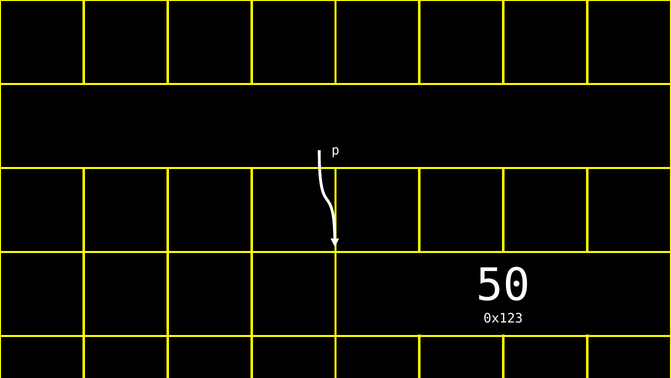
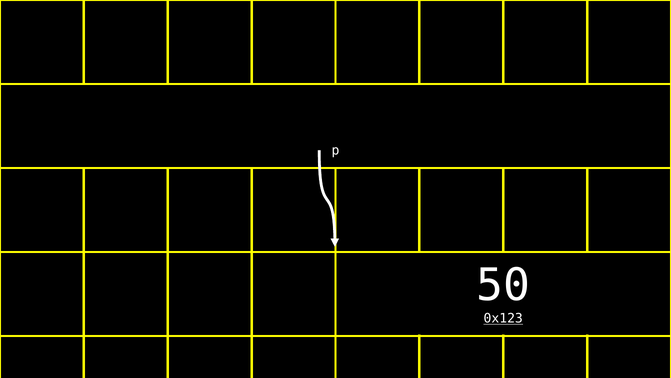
0x123 underline: none -> present (503, 318)
